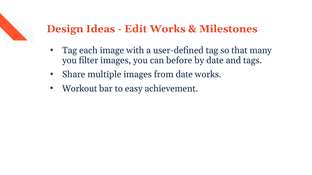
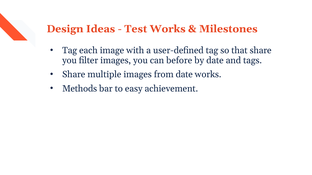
Edit: Edit -> Test (136, 29)
that many: many -> share (261, 51)
Workout: Workout -> Methods (80, 89)
